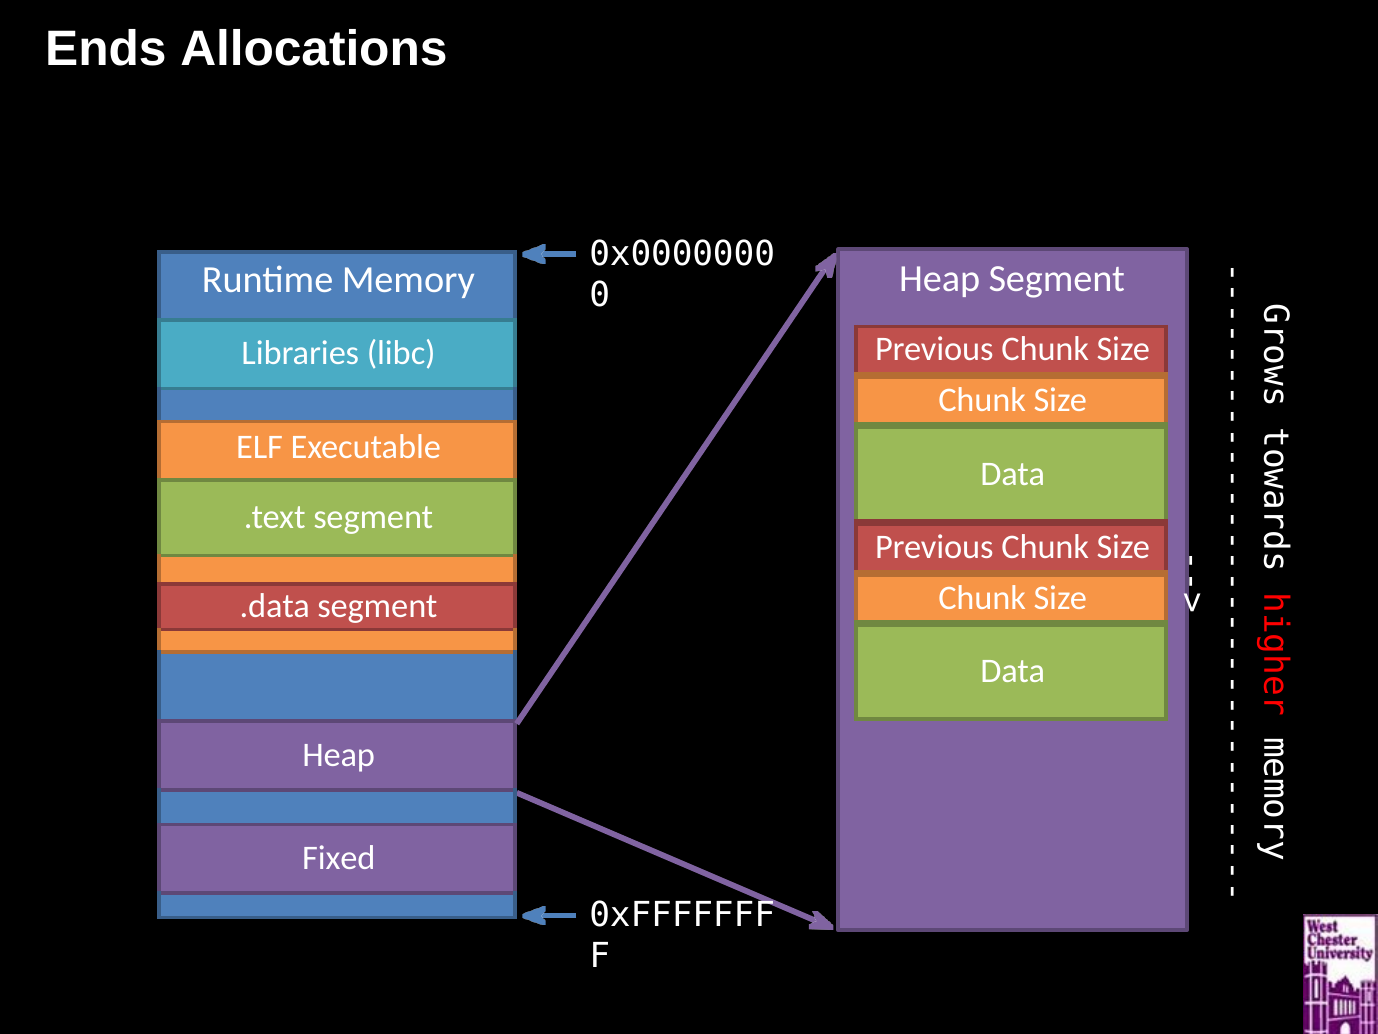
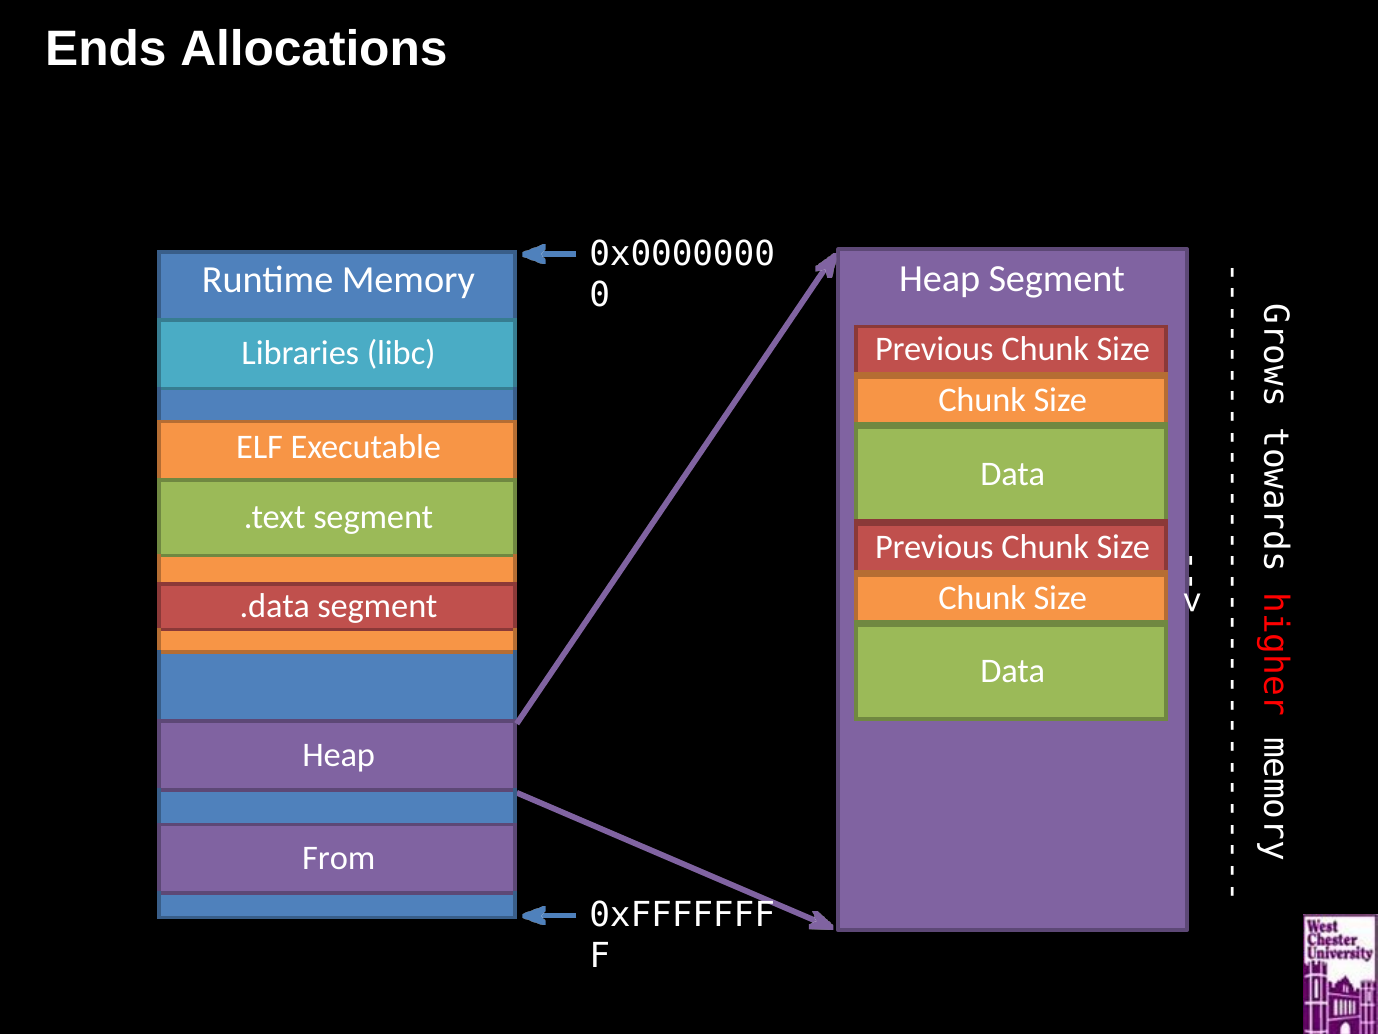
Fixed: Fixed -> From (339, 858)
